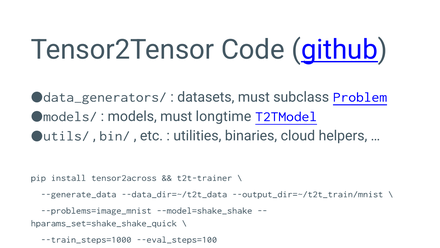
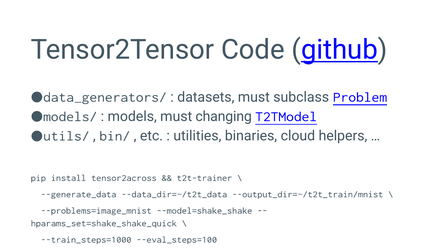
longtime: longtime -> changing (224, 116)
